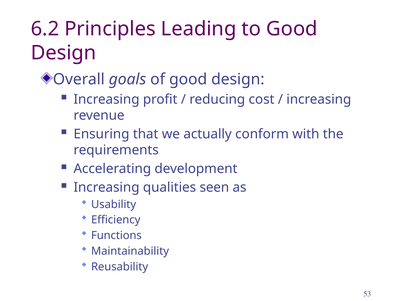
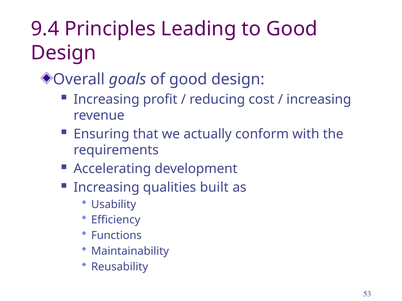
6.2: 6.2 -> 9.4 (45, 29)
seen: seen -> built (214, 188)
